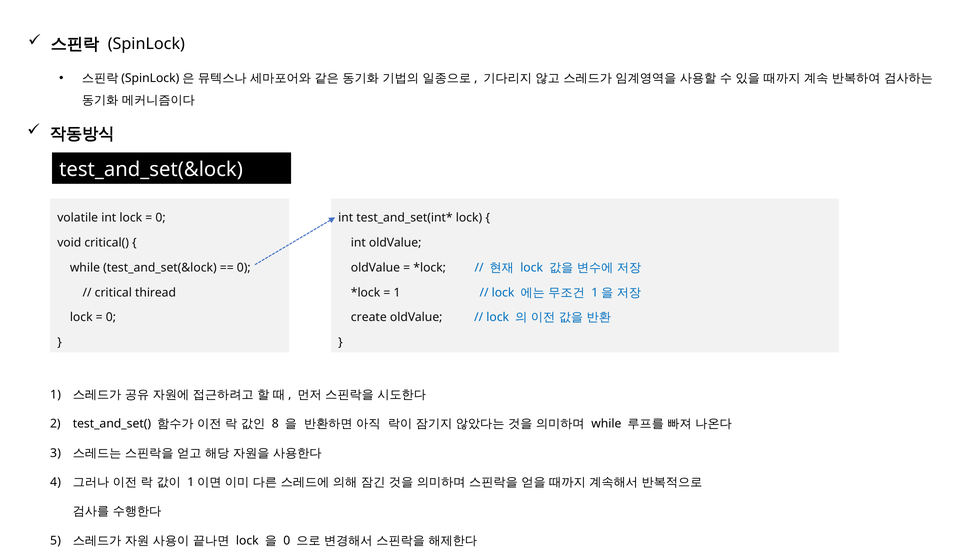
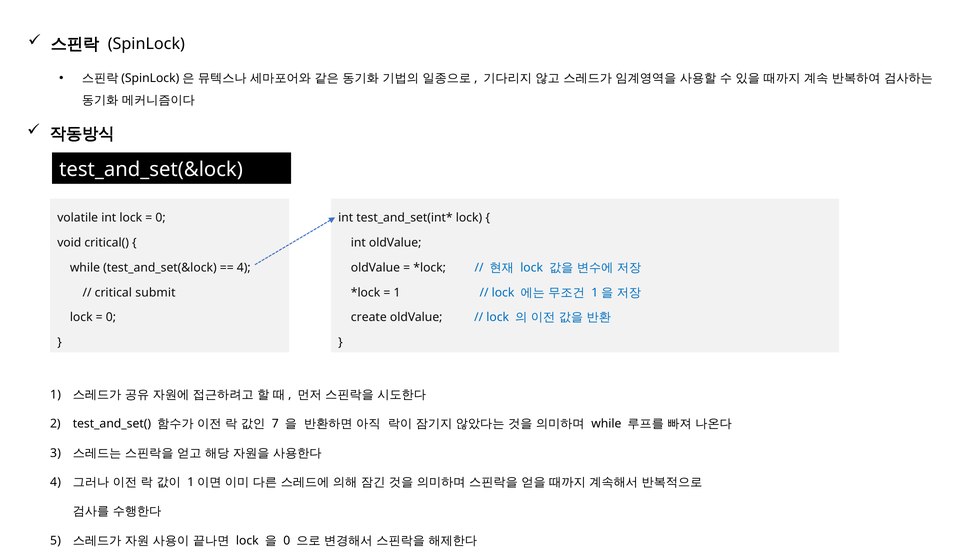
0: 0 -> 4 (244, 267)
thiread: thiread -> submit (155, 292)
8: 8 -> 7 (275, 424)
